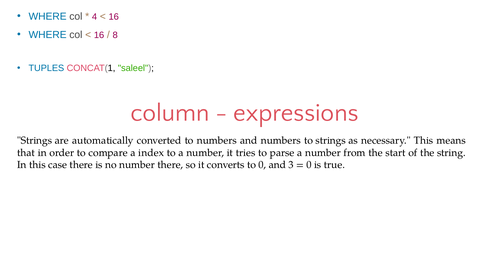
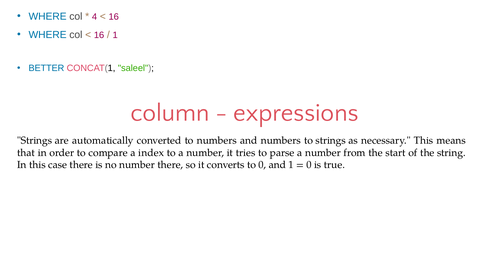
8: 8 -> 1 (115, 35)
TUPLES: TUPLES -> BETTER (46, 68)
and 3: 3 -> 1 (291, 165)
